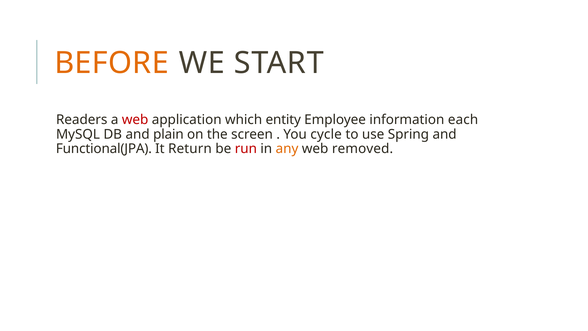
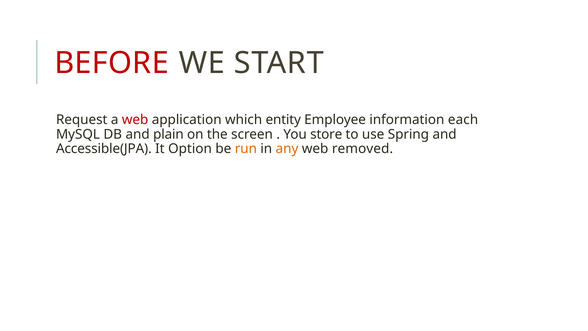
BEFORE colour: orange -> red (112, 63)
Readers: Readers -> Request (82, 120)
cycle: cycle -> store (326, 134)
Functional(JPA: Functional(JPA -> Accessible(JPA (104, 149)
Return: Return -> Option (190, 149)
run colour: red -> orange (246, 149)
